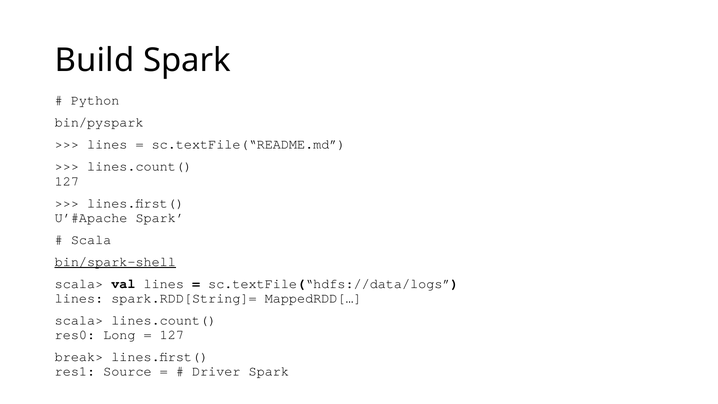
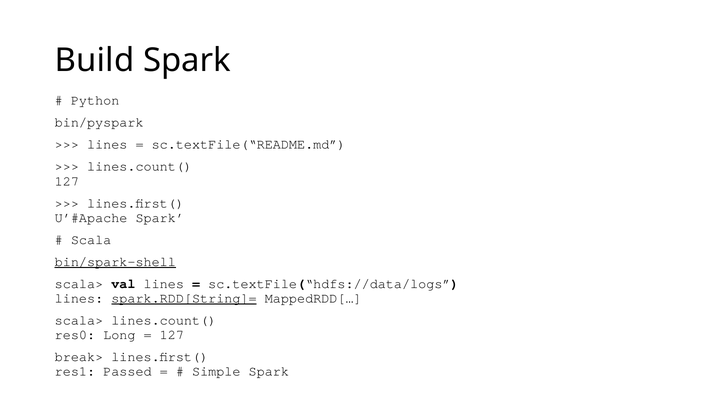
spark.RDD[String]= underline: none -> present (184, 298)
Source: Source -> Passed (127, 371)
Driver: Driver -> Simple (216, 371)
